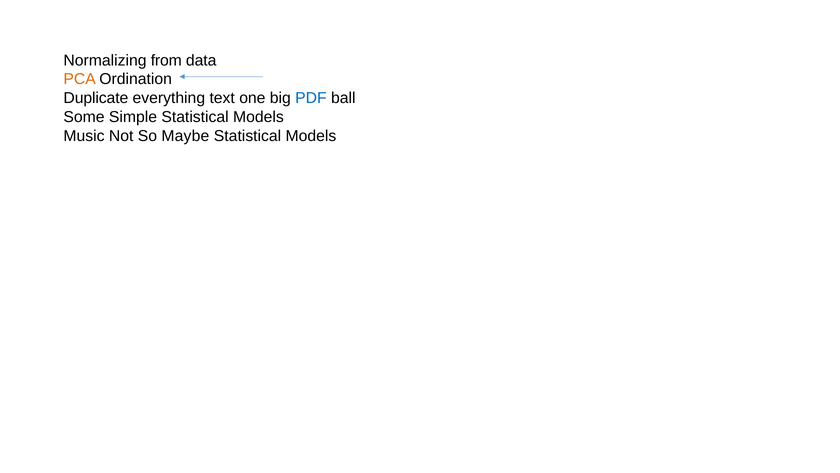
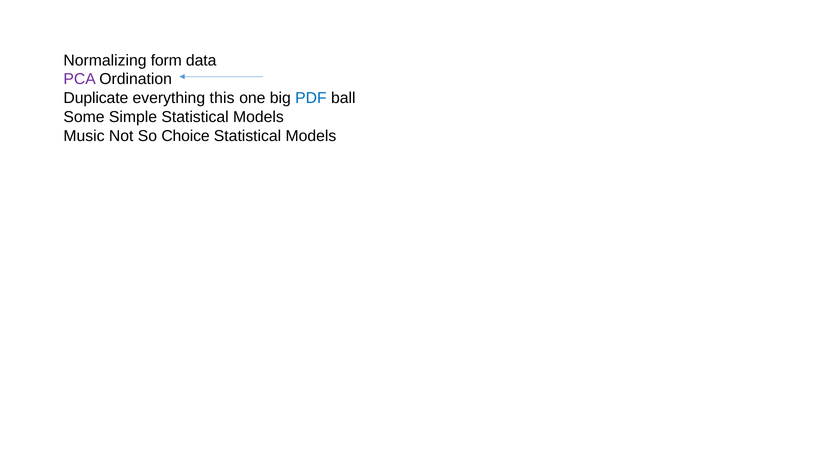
from: from -> form (166, 60)
PCA colour: orange -> purple (80, 79)
text: text -> this (222, 98)
Maybe: Maybe -> Choice (186, 136)
